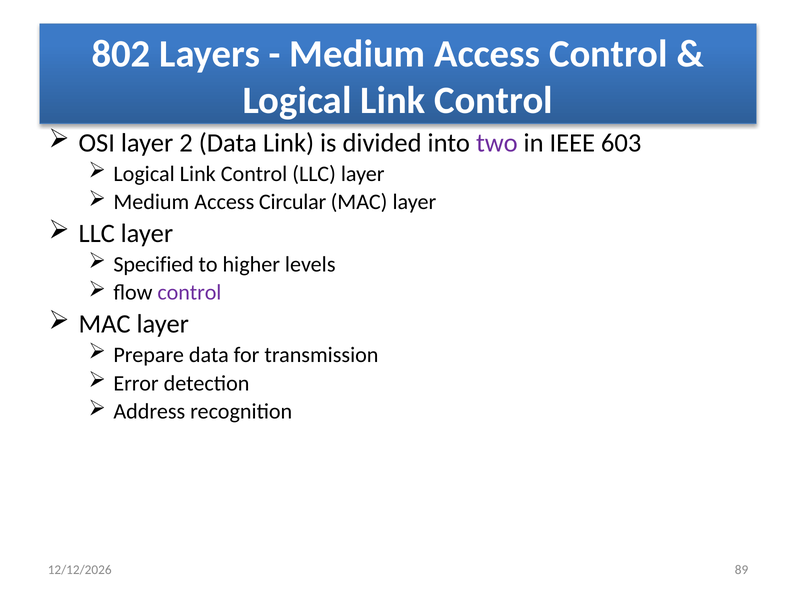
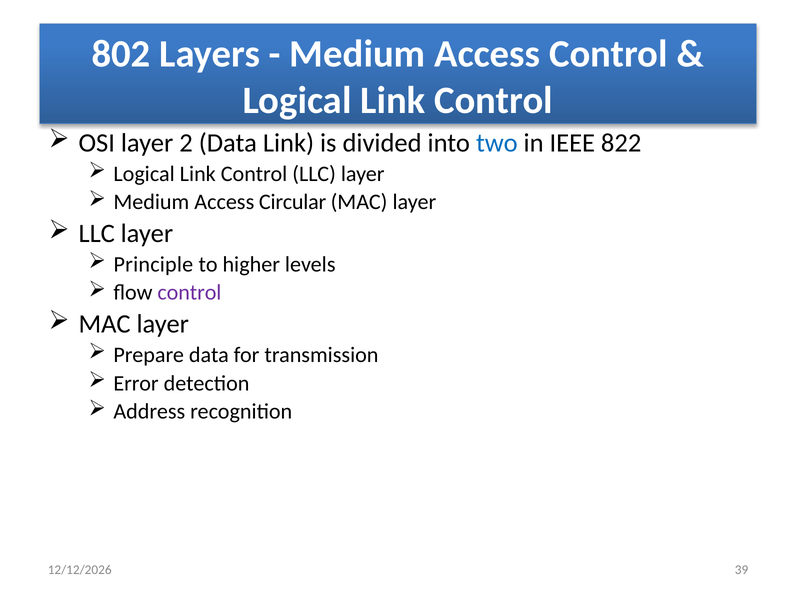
two colour: purple -> blue (497, 143)
603: 603 -> 822 (621, 143)
Specified: Specified -> Principle (153, 264)
89: 89 -> 39 (742, 570)
